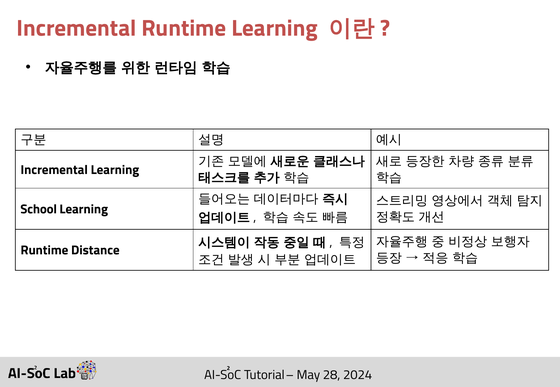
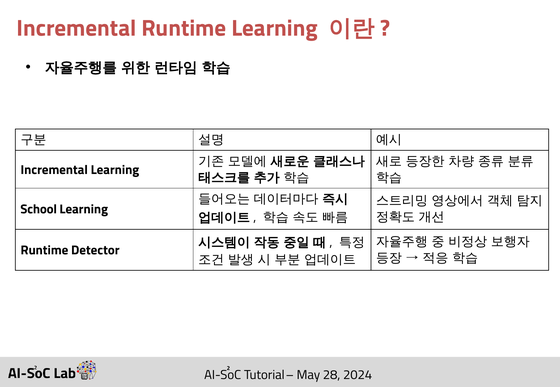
Distance: Distance -> Detector (95, 251)
